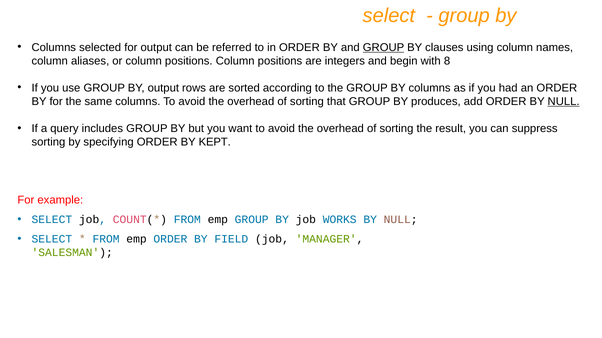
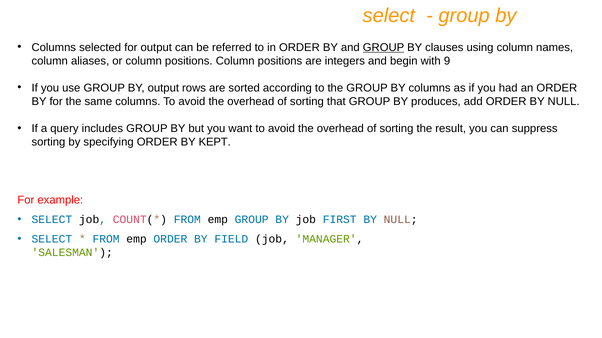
8: 8 -> 9 (447, 61)
NULL underline: present -> none (564, 102)
WORKS: WORKS -> FIRST (340, 220)
